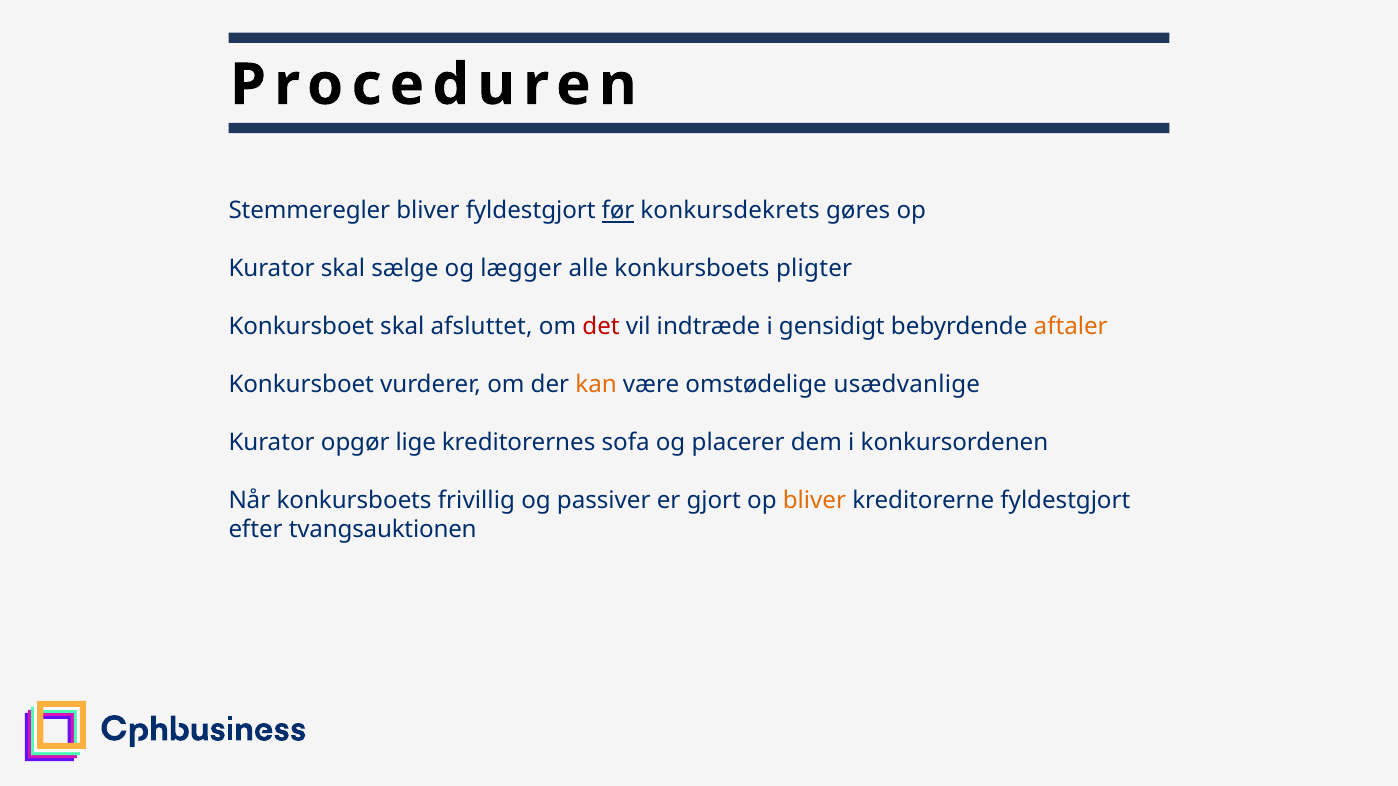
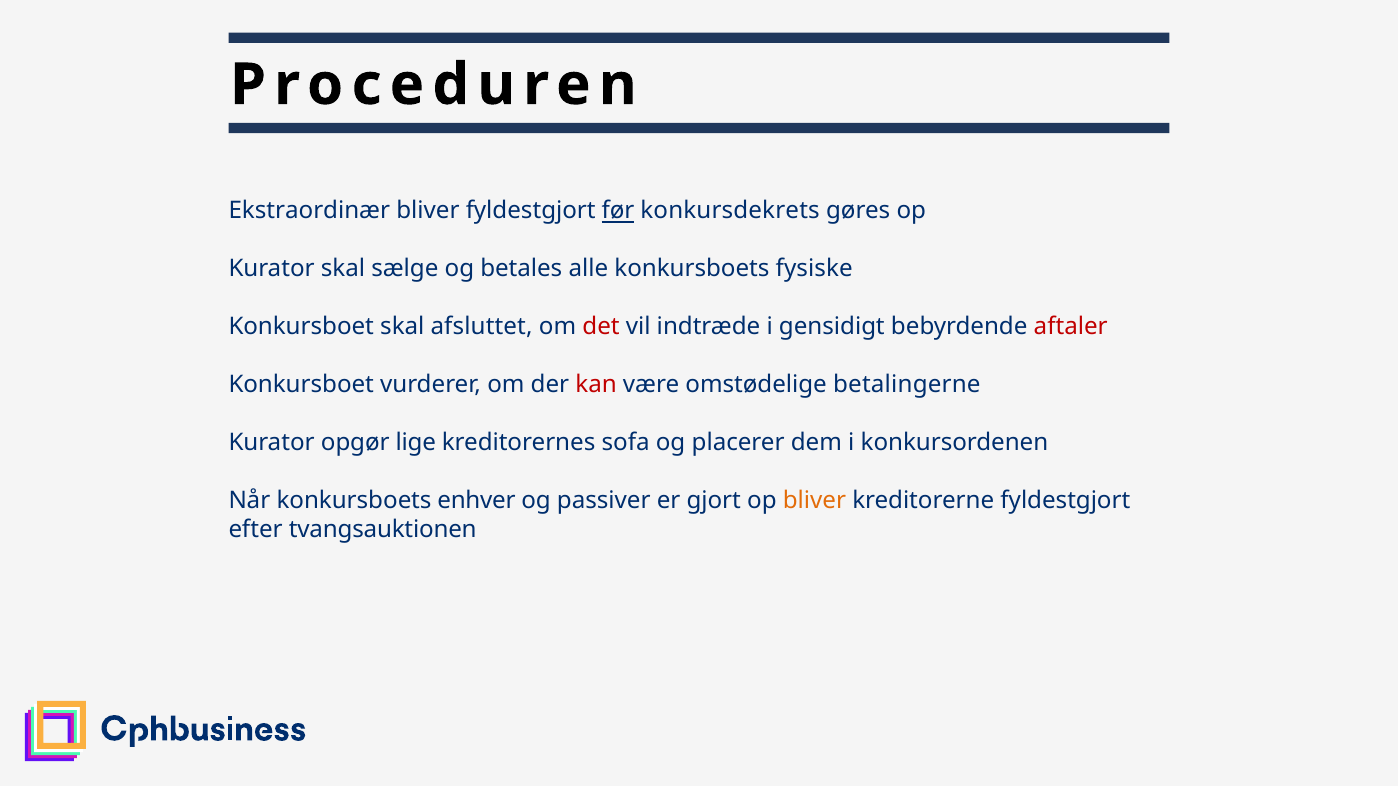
Stemmeregler: Stemmeregler -> Ekstraordinær (309, 211)
lægger: lægger -> betales (521, 269)
pligter: pligter -> fysiske (814, 269)
aftaler colour: orange -> red (1071, 327)
kan colour: orange -> red (596, 385)
usædvanlige: usædvanlige -> betalingerne (907, 385)
frivillig: frivillig -> enhver (477, 500)
